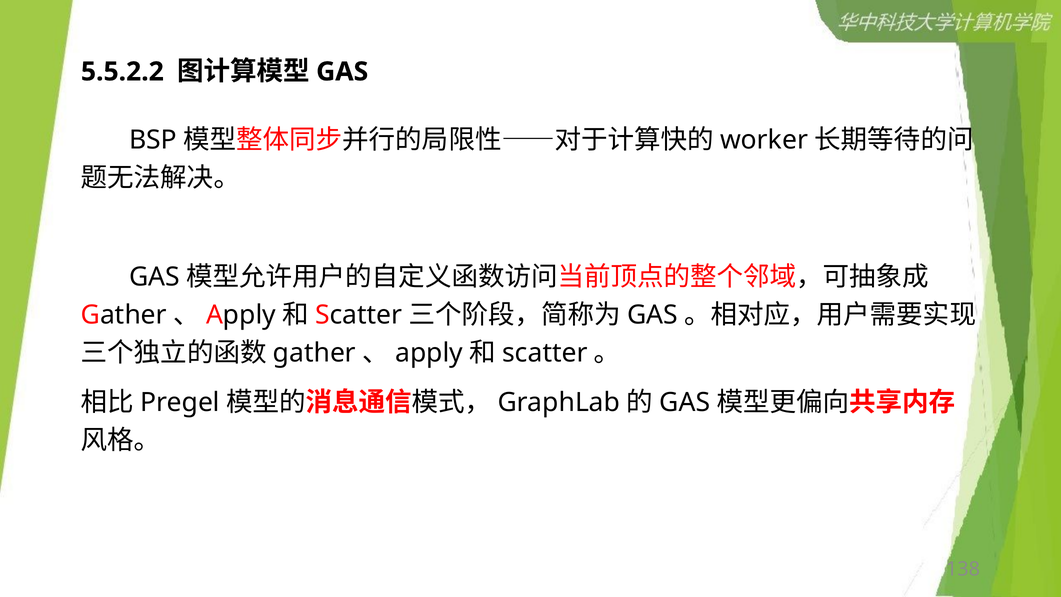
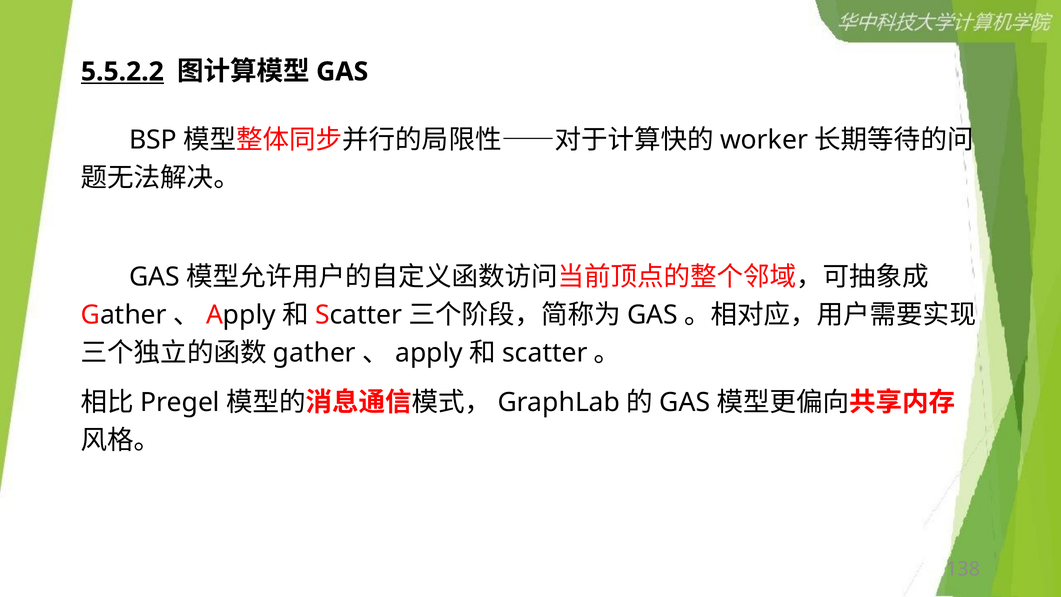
5.5.2.2 underline: none -> present (122, 72)
